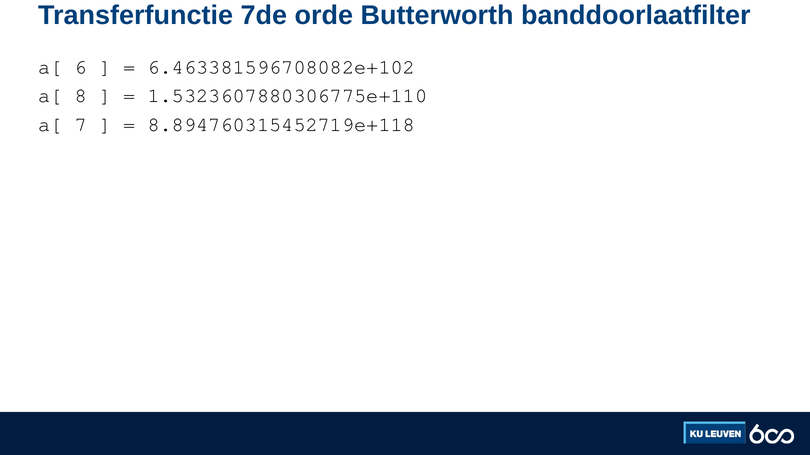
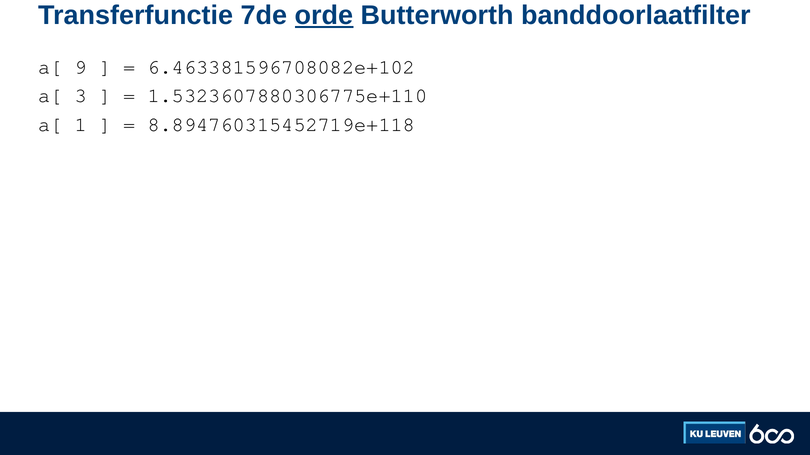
orde underline: none -> present (324, 15)
6: 6 -> 9 (81, 67)
8: 8 -> 3 (81, 96)
7: 7 -> 1 (81, 125)
